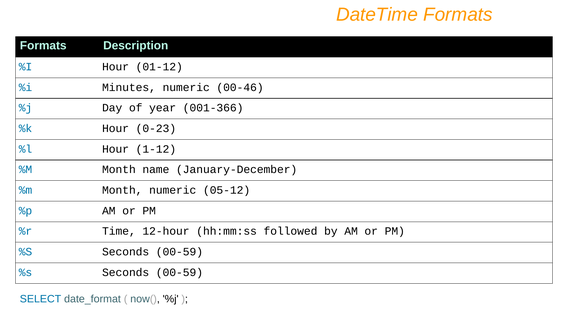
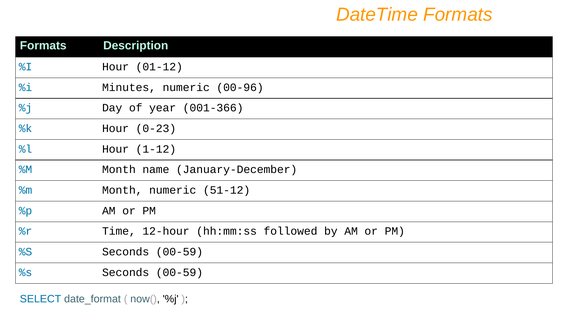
00-46: 00-46 -> 00-96 (240, 87)
05-12: 05-12 -> 51-12 (227, 190)
